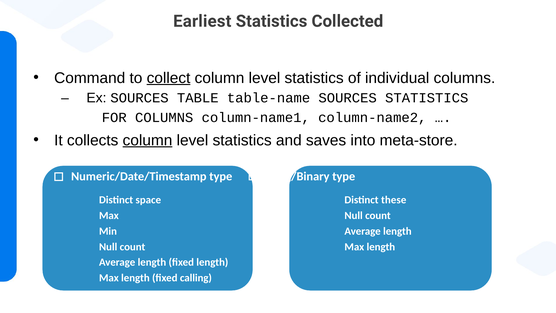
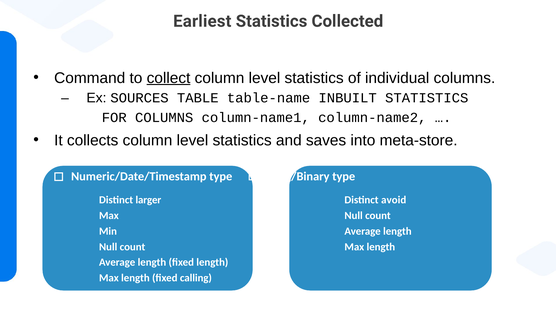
table-name SOURCES: SOURCES -> INBUILT (348, 98)
column underline: present -> none (147, 140)
space: space -> larger (148, 200)
these: these -> avoid (394, 200)
